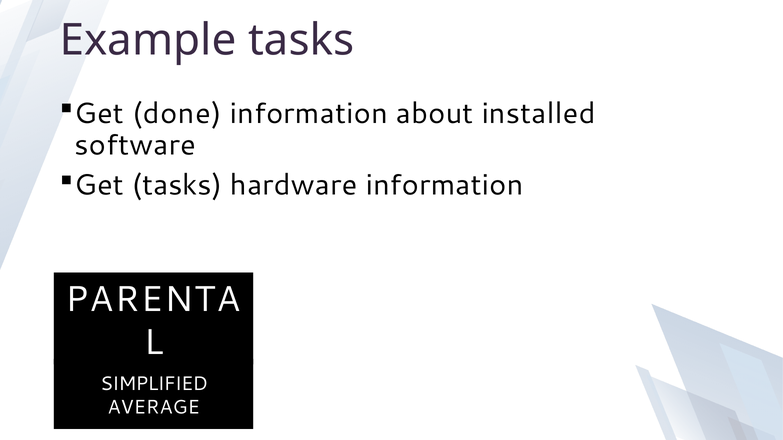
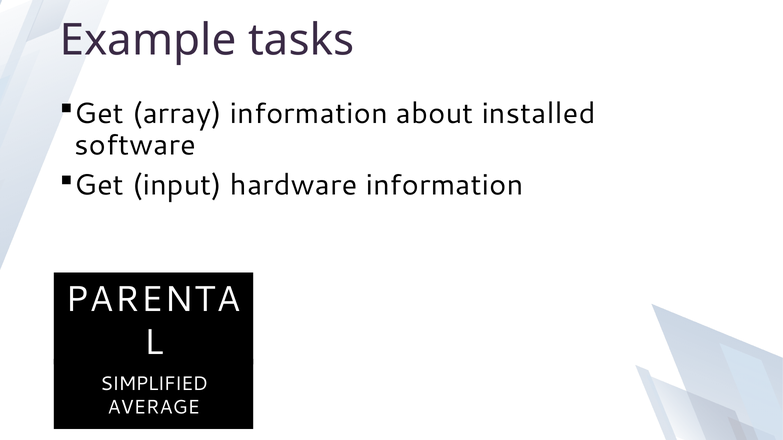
done: done -> array (177, 114)
Get tasks: tasks -> input (177, 185)
